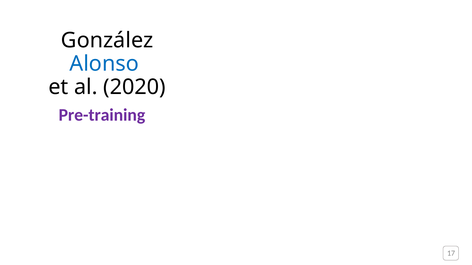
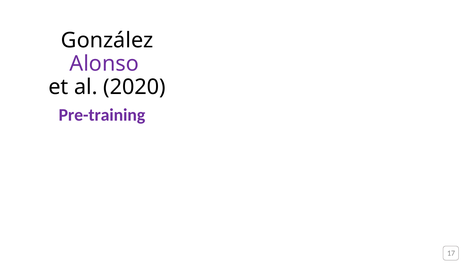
Alonso colour: blue -> purple (104, 64)
